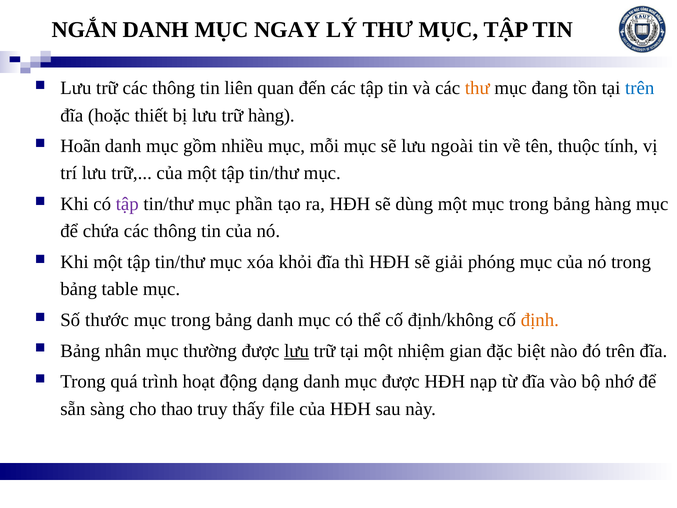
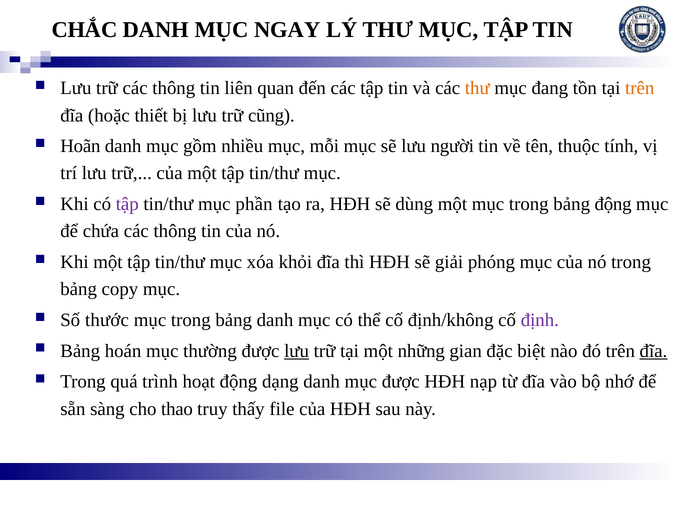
NGẮN: NGẮN -> CHẮC (84, 30)
trên colour: blue -> orange (640, 88)
trữ hàng: hàng -> cũng (271, 115)
ngoài: ngoài -> người (452, 146)
bảng hàng: hàng -> động (613, 204)
table: table -> copy (120, 289)
định colour: orange -> purple (540, 320)
nhân: nhân -> hoán (123, 351)
nhiệm: nhiệm -> những (421, 351)
đĩa underline: none -> present (653, 351)
